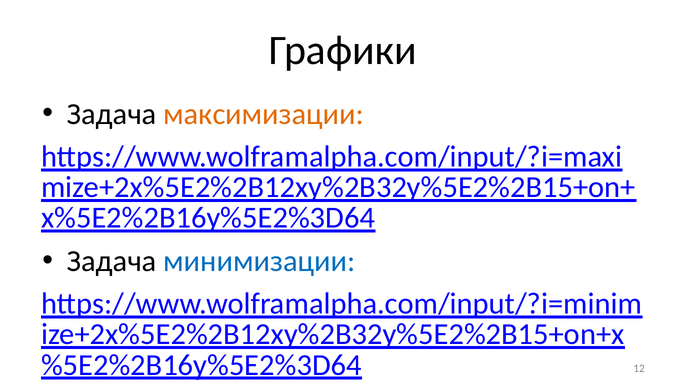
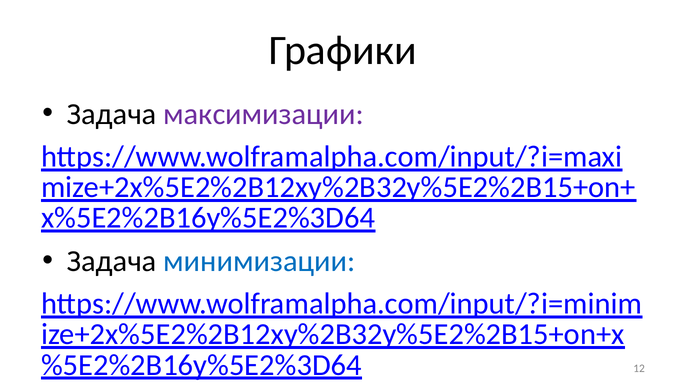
максимизации colour: orange -> purple (264, 114)
